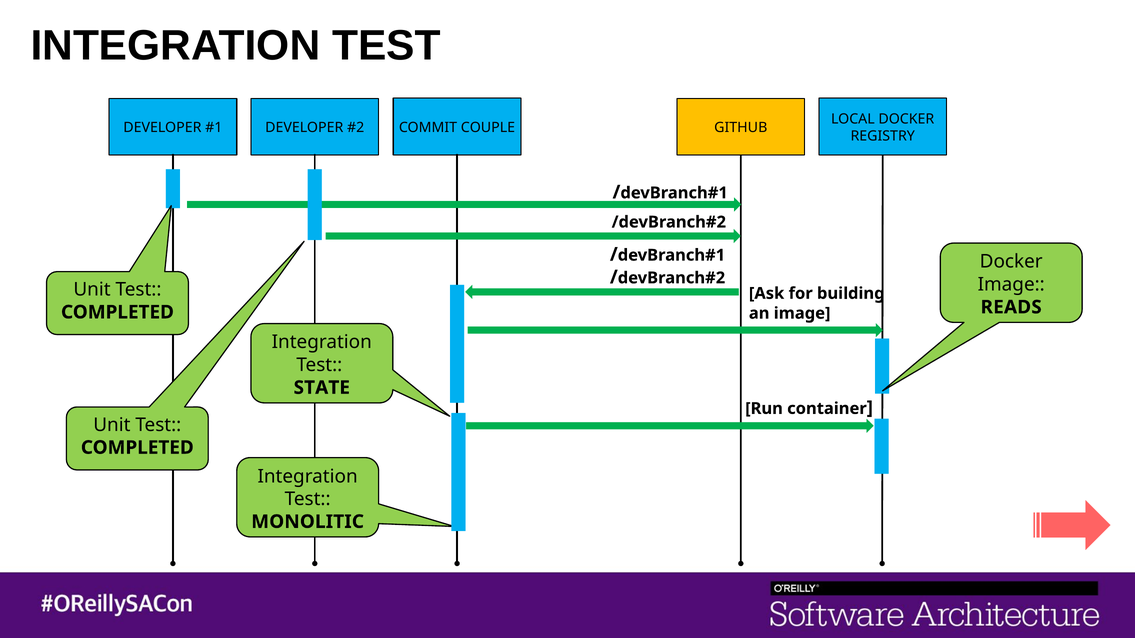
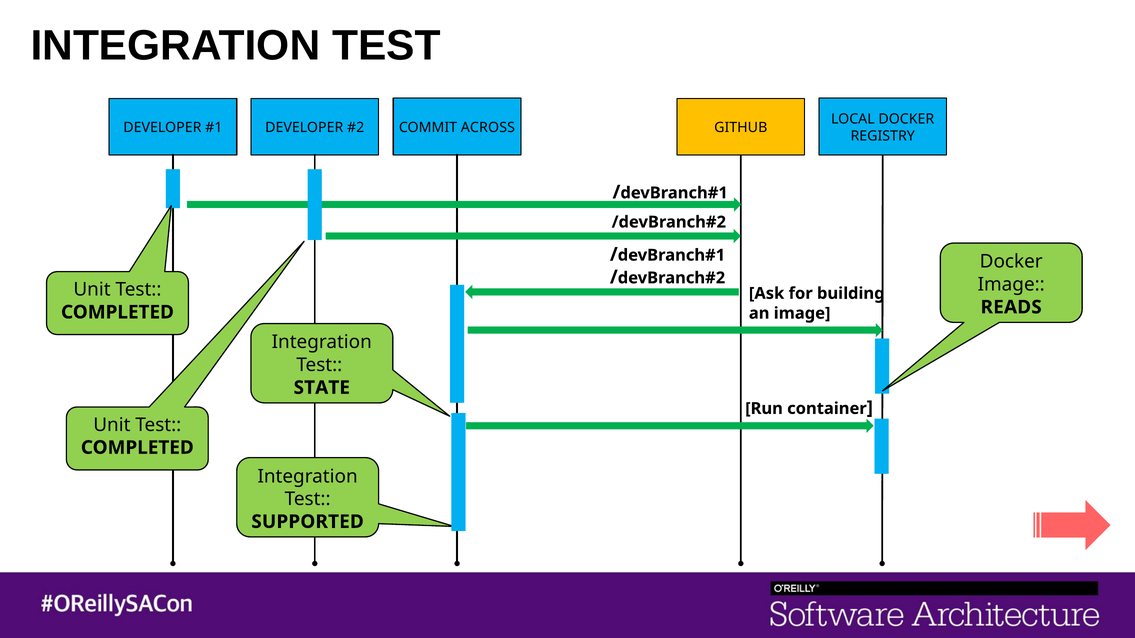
COUPLE: COUPLE -> ACROSS (488, 128)
MONOLITIC: MONOLITIC -> SUPPORTED (308, 522)
